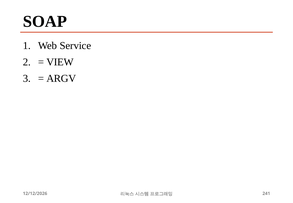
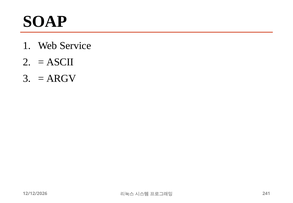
VIEW: VIEW -> ASCII (60, 62)
